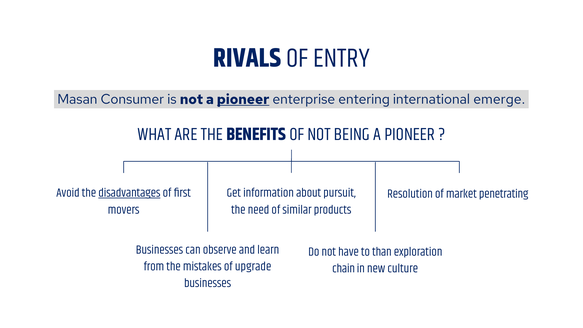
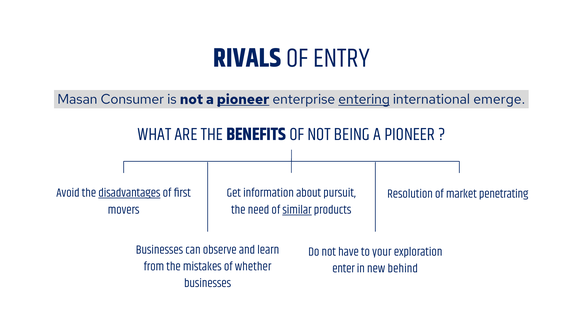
entering underline: none -> present (364, 99)
similar underline: none -> present (297, 210)
than: than -> your (382, 252)
upgrade: upgrade -> whether (253, 266)
chain: chain -> enter (344, 268)
culture: culture -> behind (403, 268)
